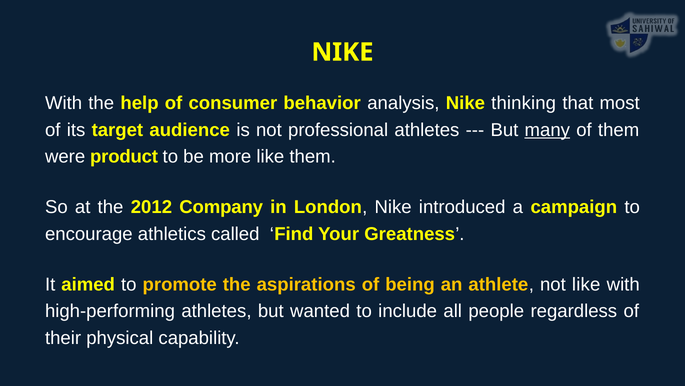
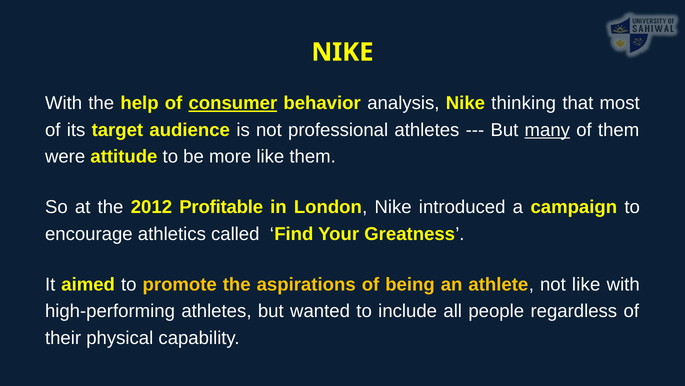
consumer underline: none -> present (233, 103)
product: product -> attitude (124, 157)
Company: Company -> Profitable (221, 207)
